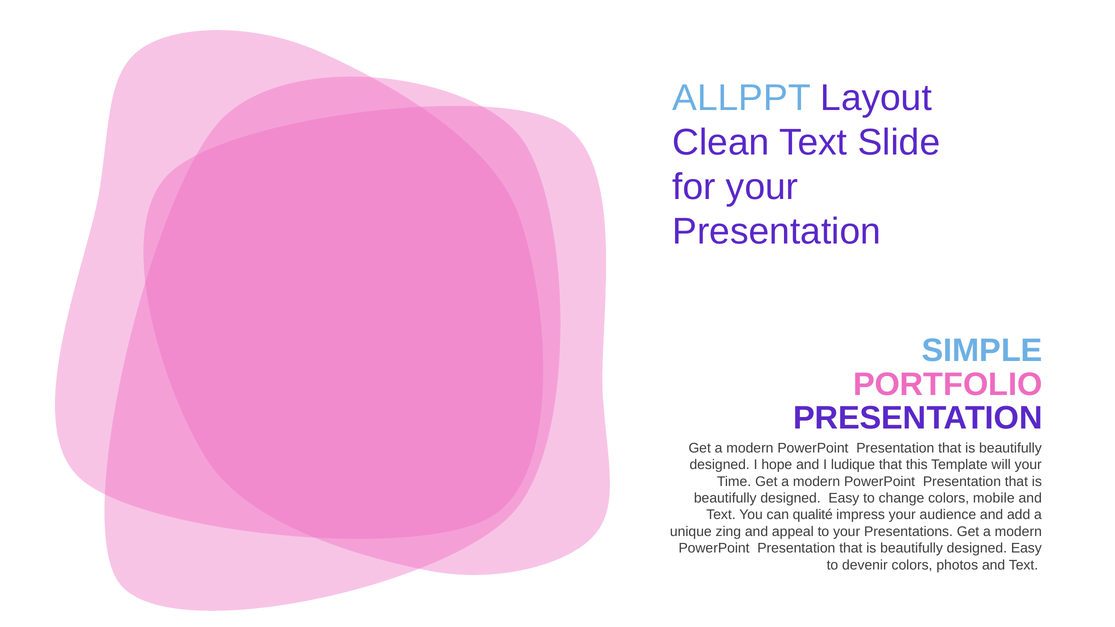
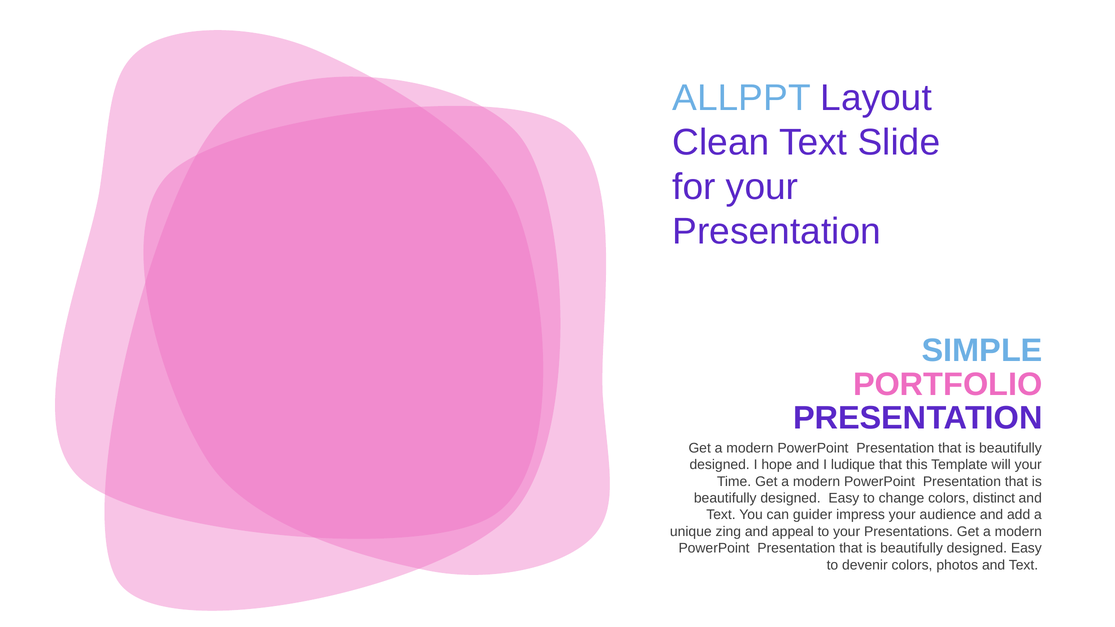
mobile: mobile -> distinct (994, 498)
qualité: qualité -> guider (813, 515)
